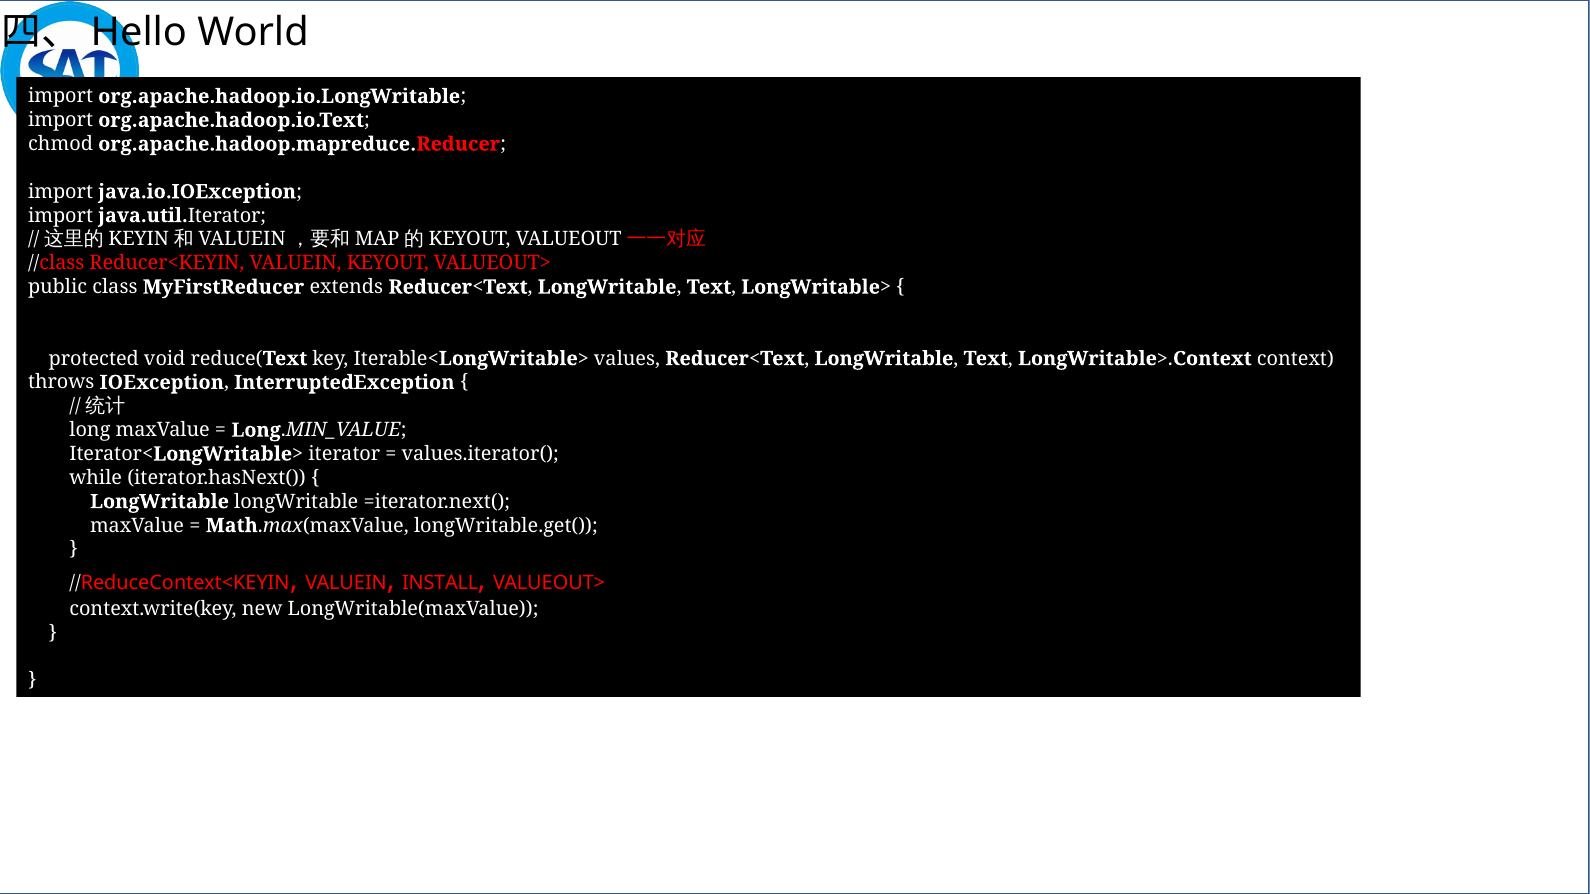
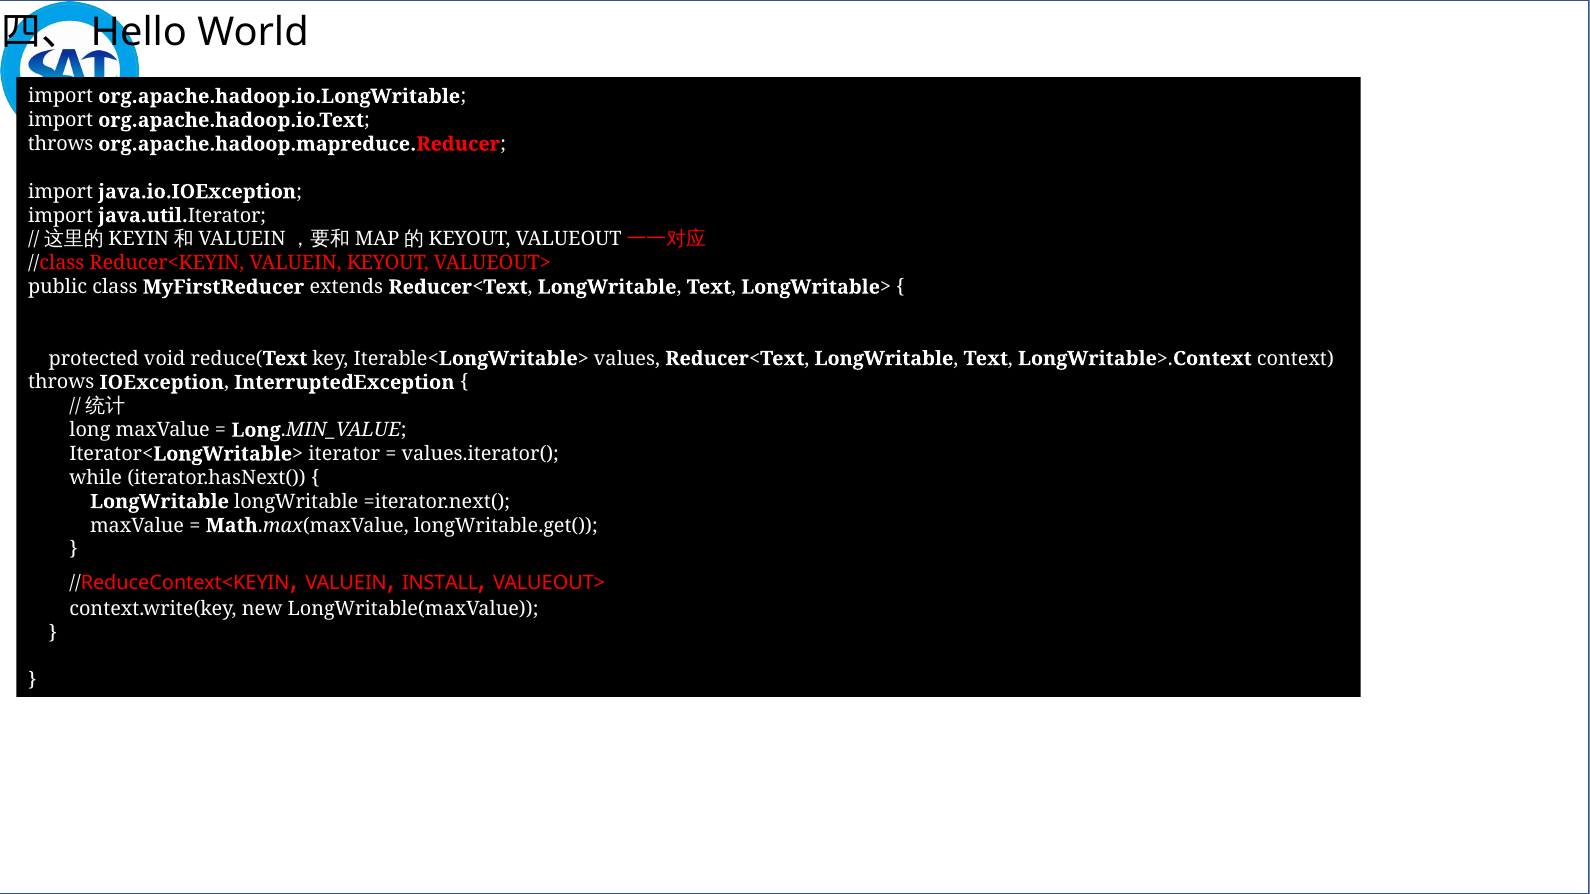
chmod: chmod -> throws (61, 144)
